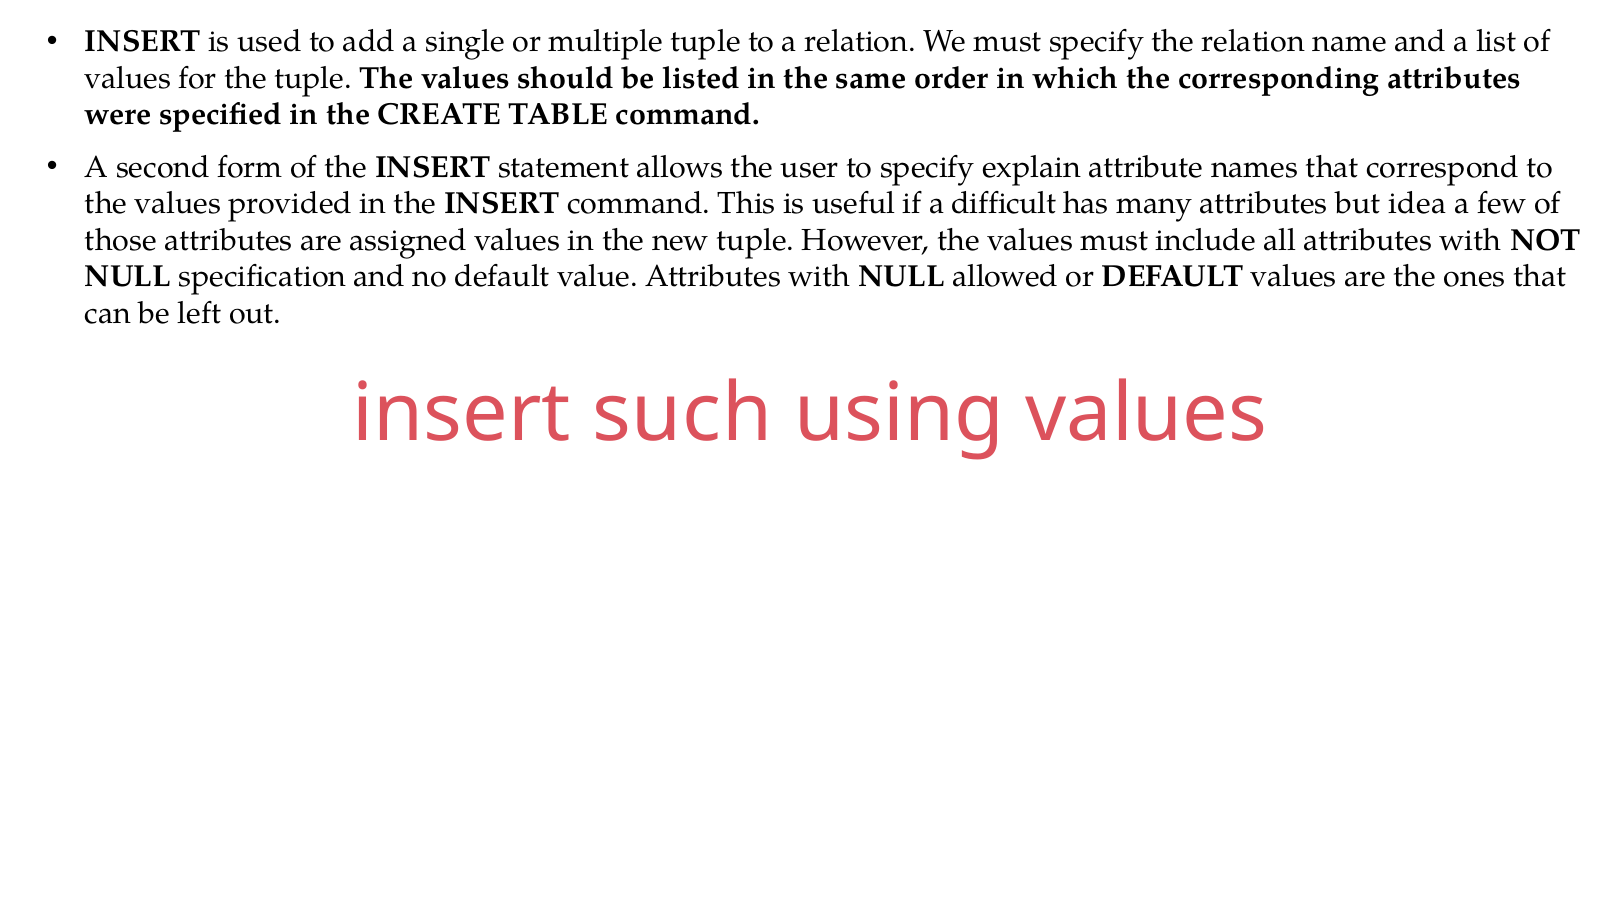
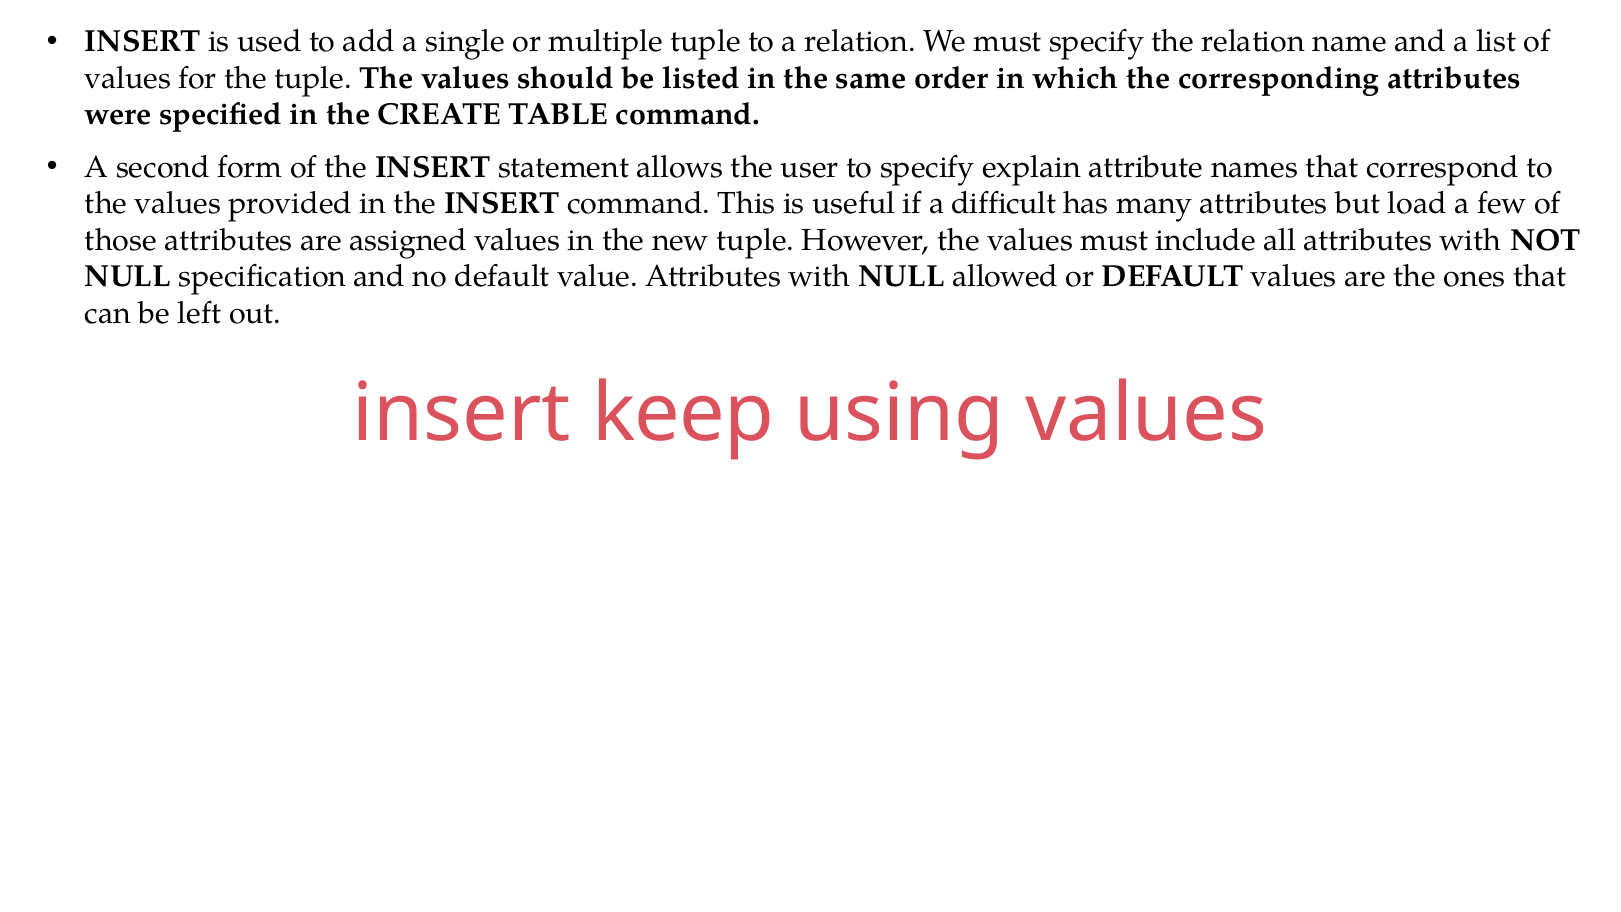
idea: idea -> load (1418, 204)
such: such -> keep (683, 414)
